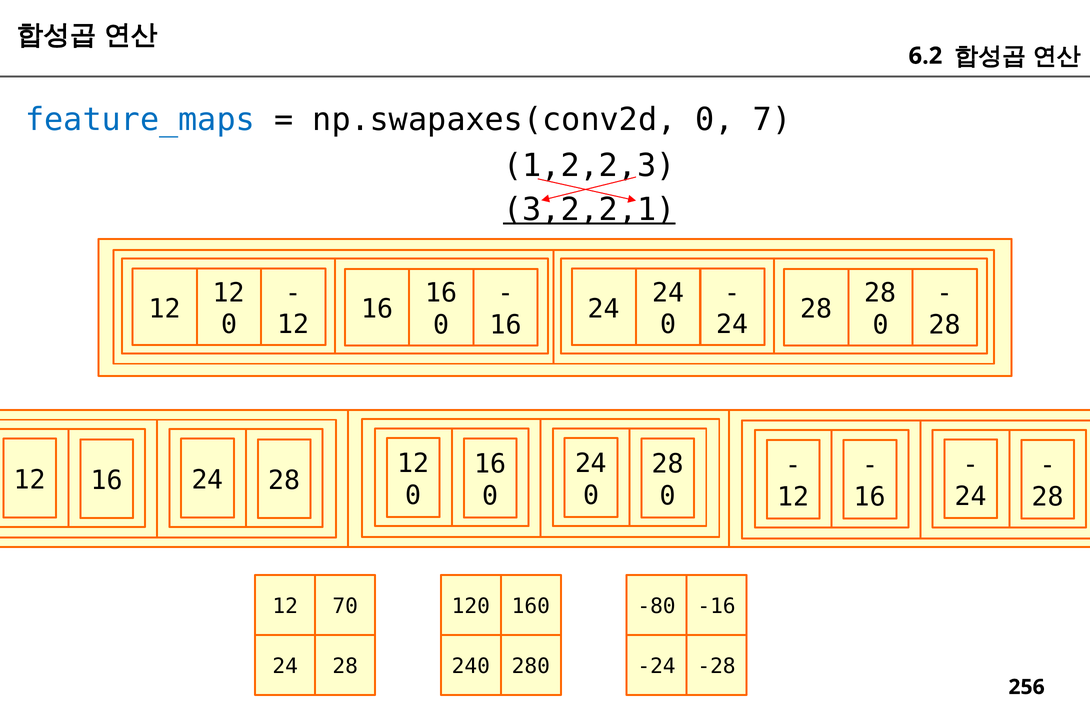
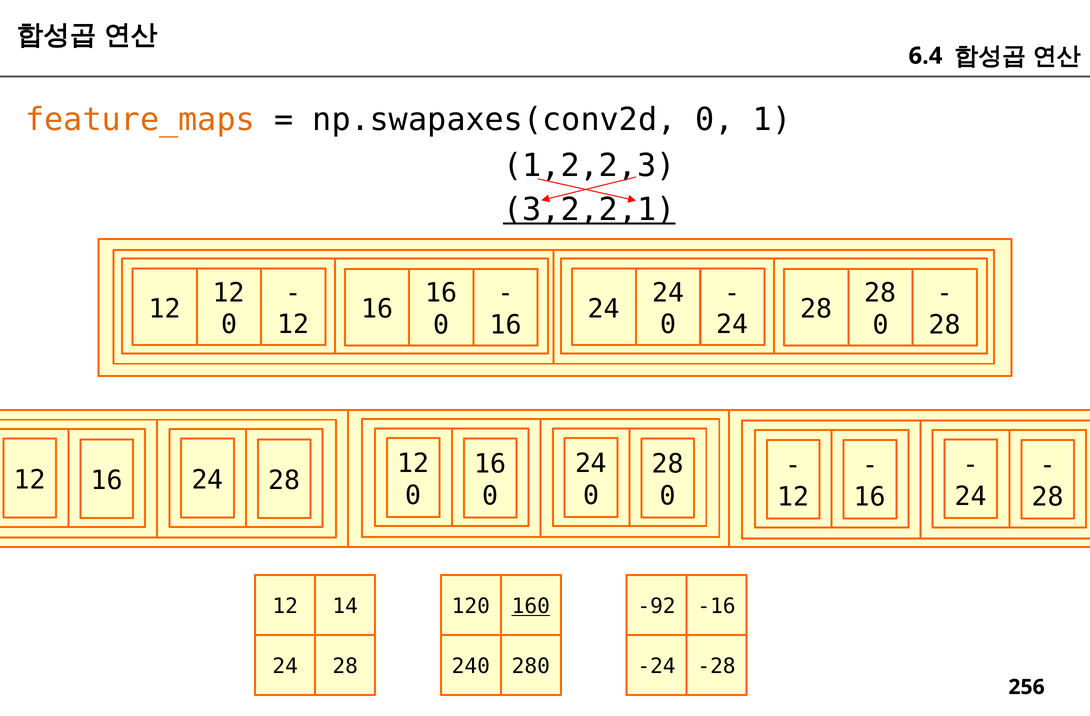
6.2: 6.2 -> 6.4 (925, 56)
feature_maps colour: blue -> orange (140, 120)
7: 7 -> 1 (772, 120)
70: 70 -> 14 (345, 606)
160 underline: none -> present (531, 606)
-80: -80 -> -92 (657, 606)
